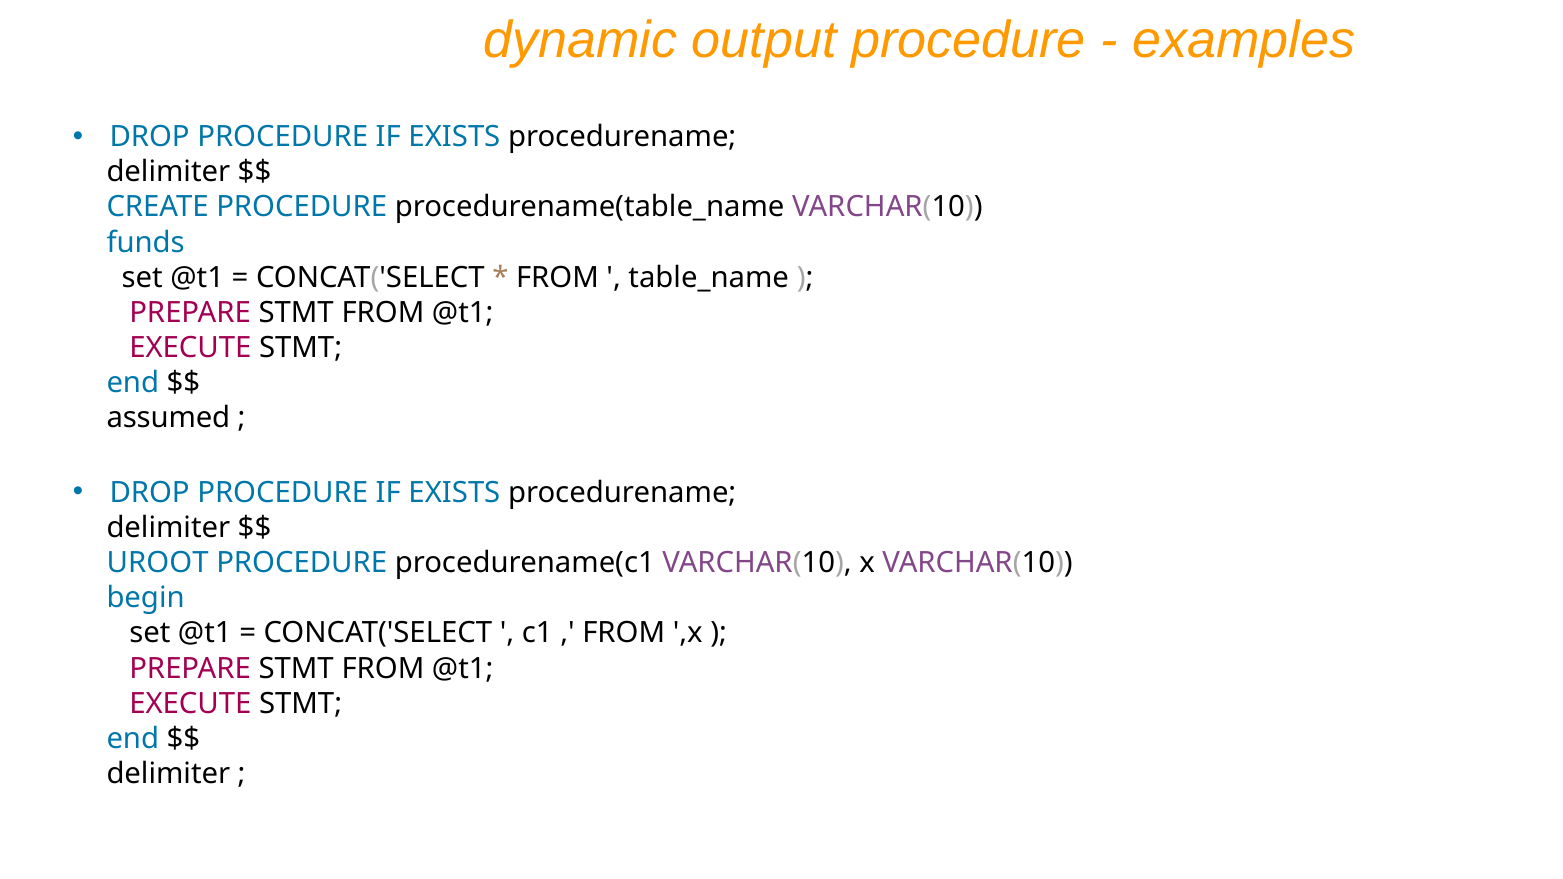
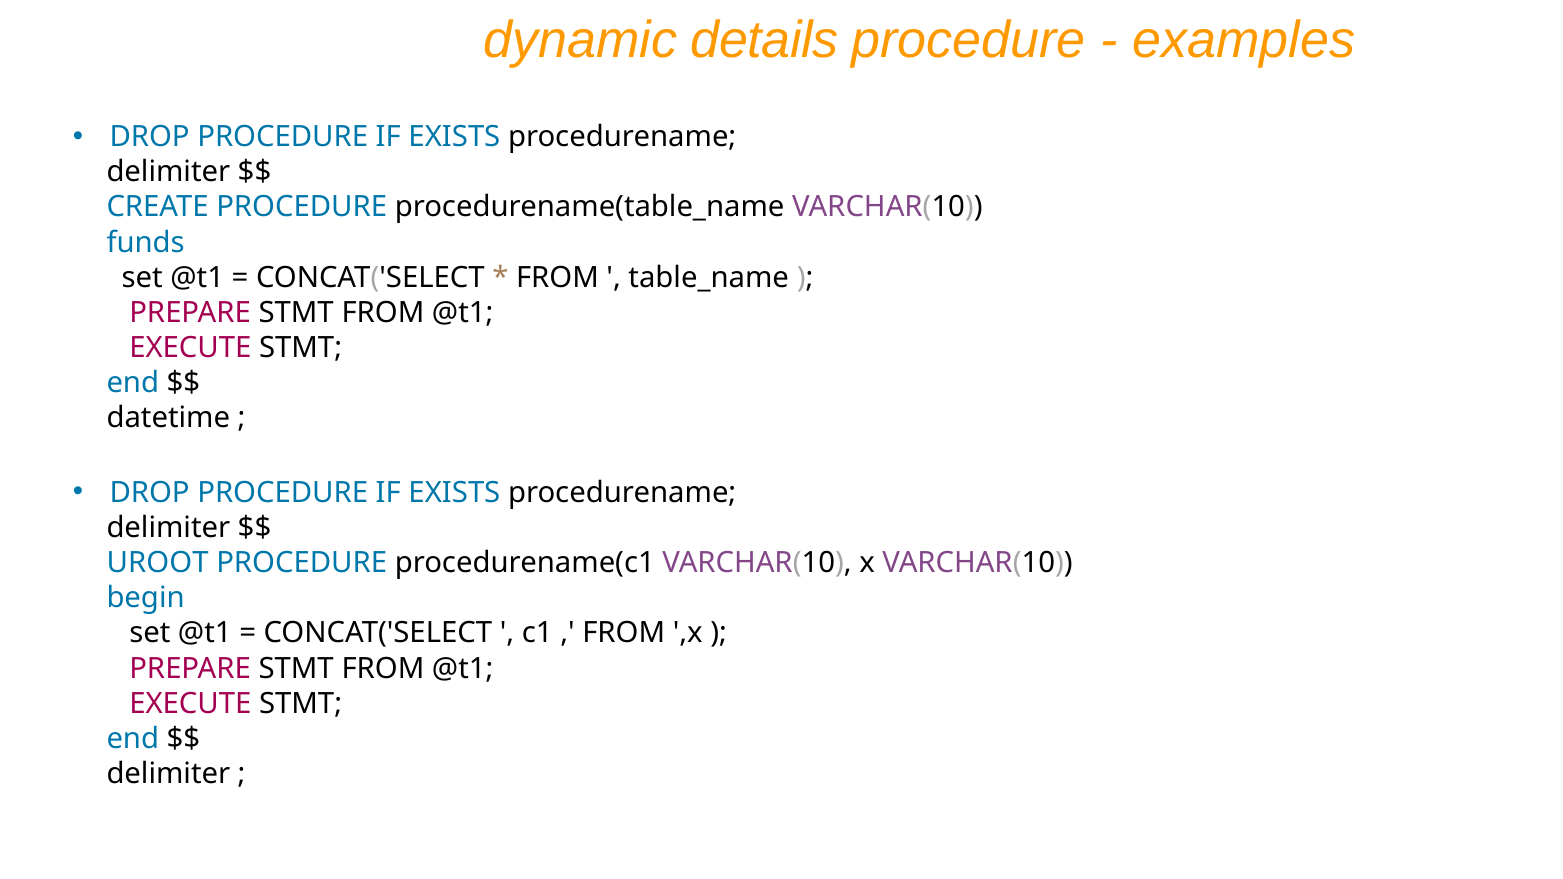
output: output -> details (765, 41)
assumed: assumed -> datetime (168, 418)
